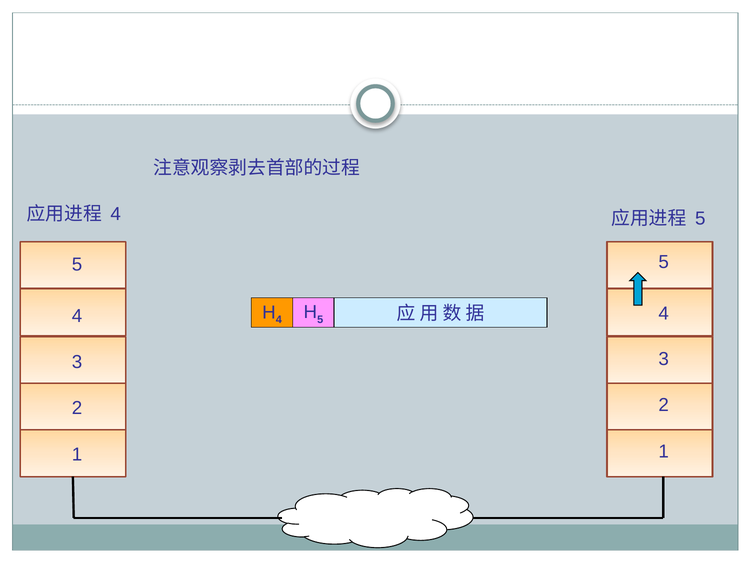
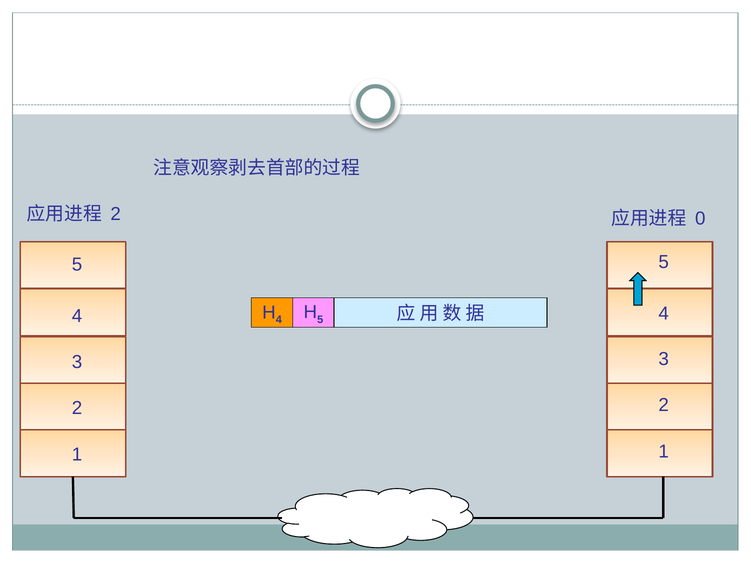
4: 4 -> 2 (116, 214)
5: 5 -> 0 (700, 219)
